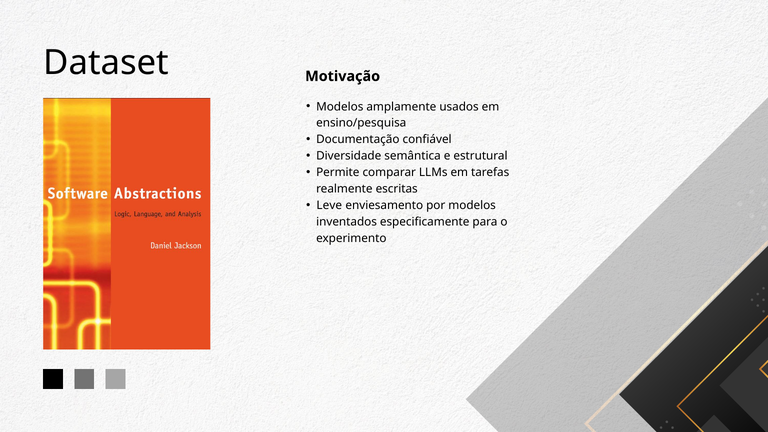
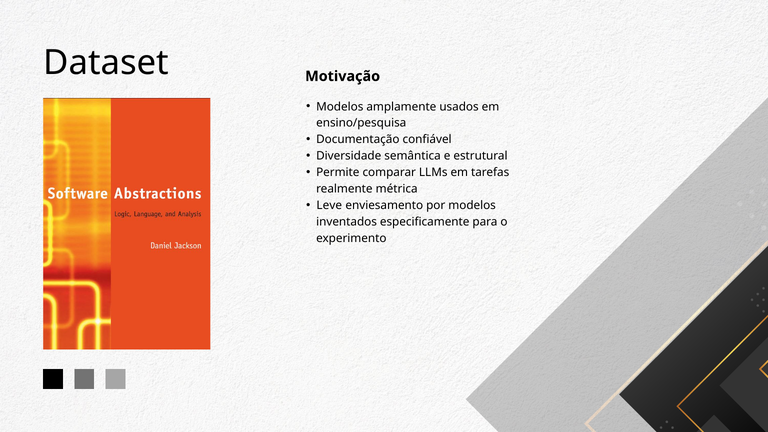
escritas: escritas -> métrica (397, 189)
